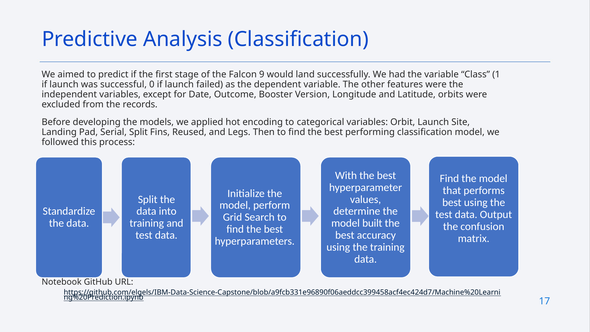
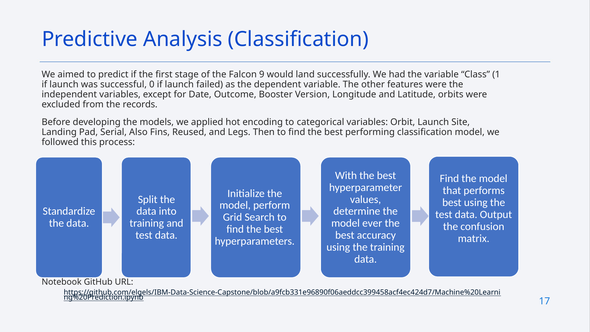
Serial Split: Split -> Also (138, 132)
built: built -> ever (372, 223)
